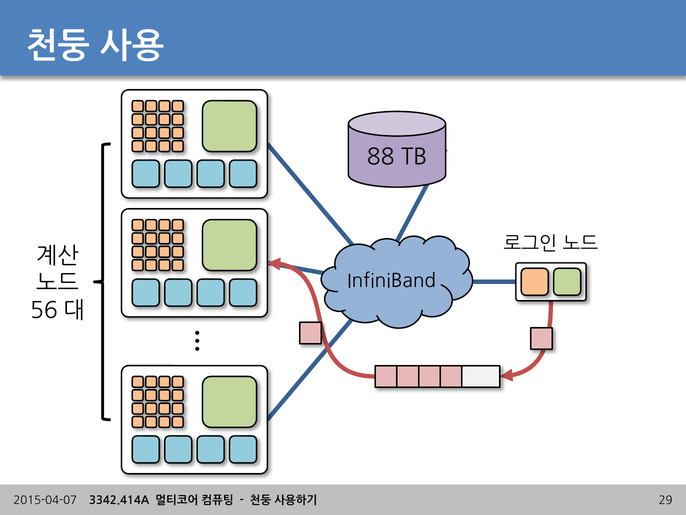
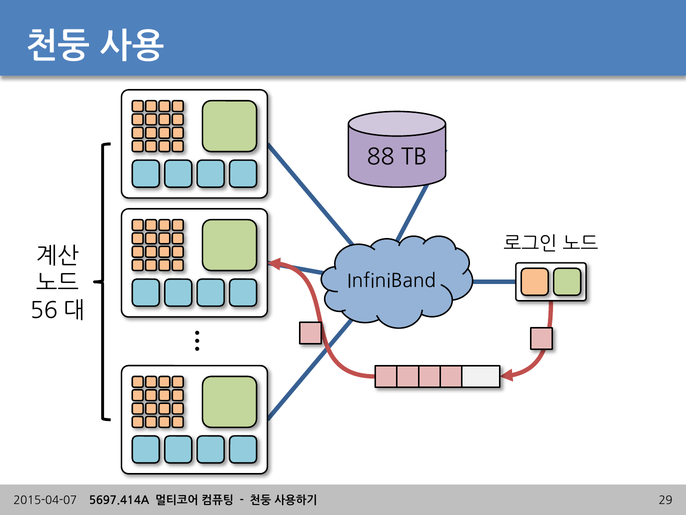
3342.414A: 3342.414A -> 5697.414A (119, 500)
